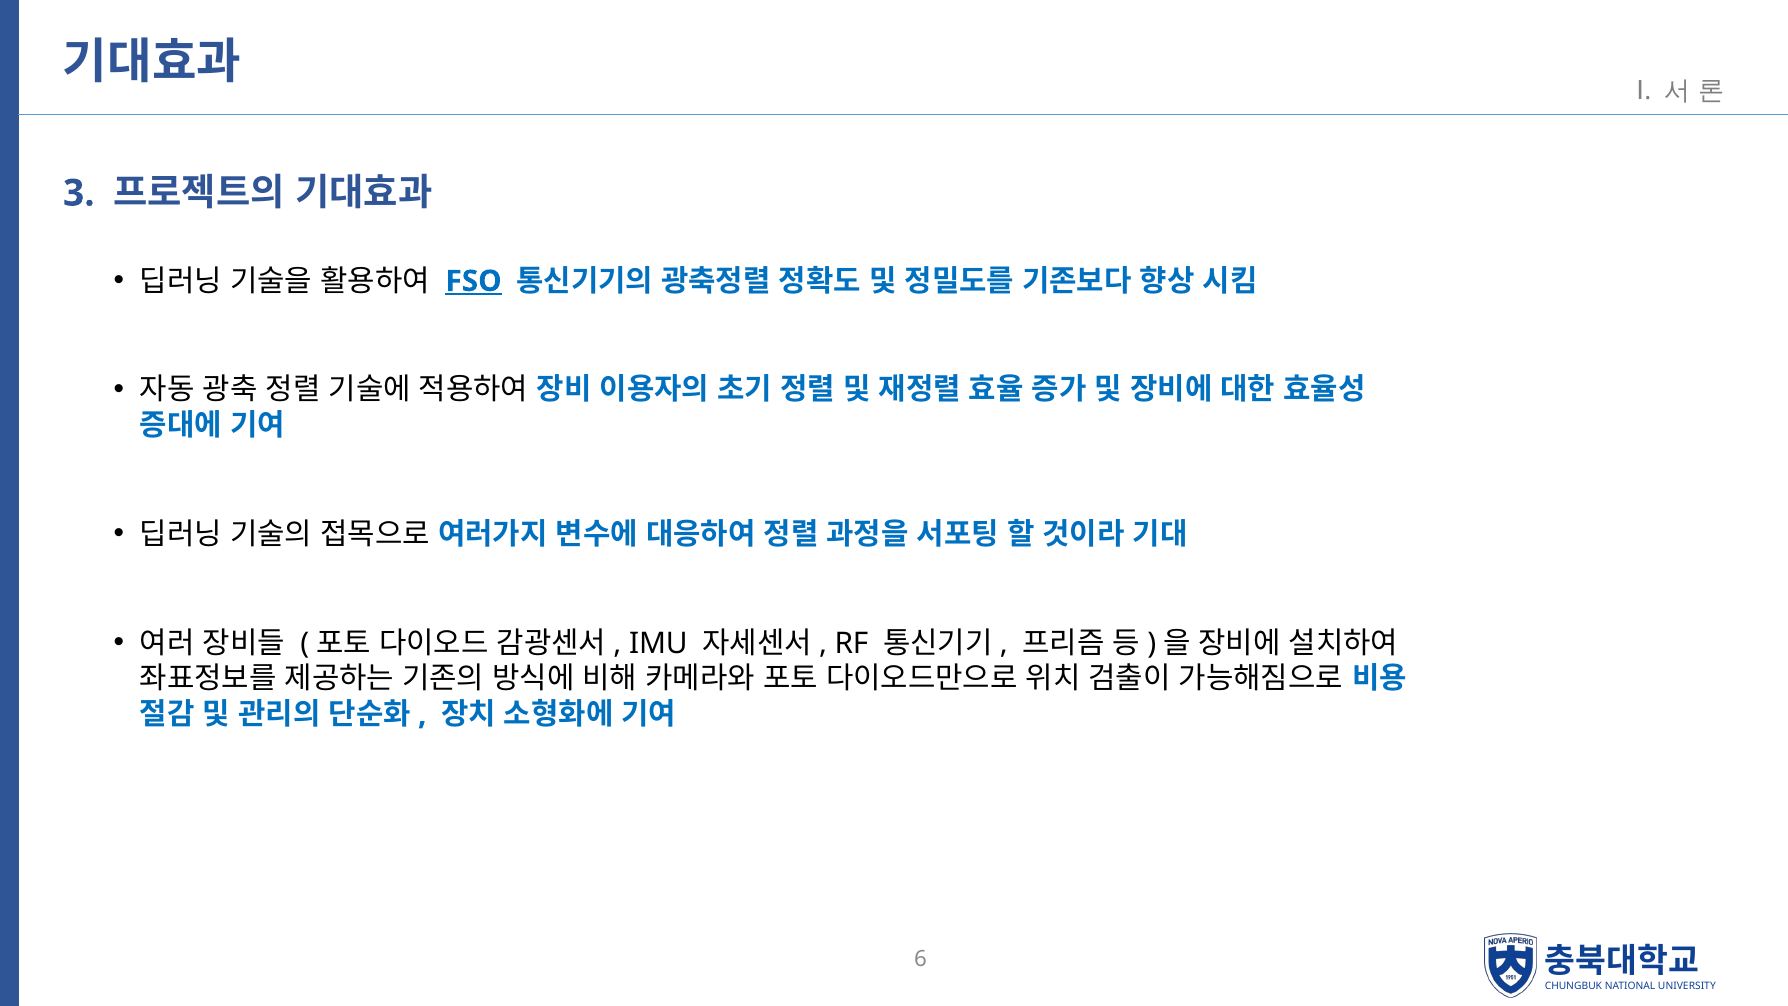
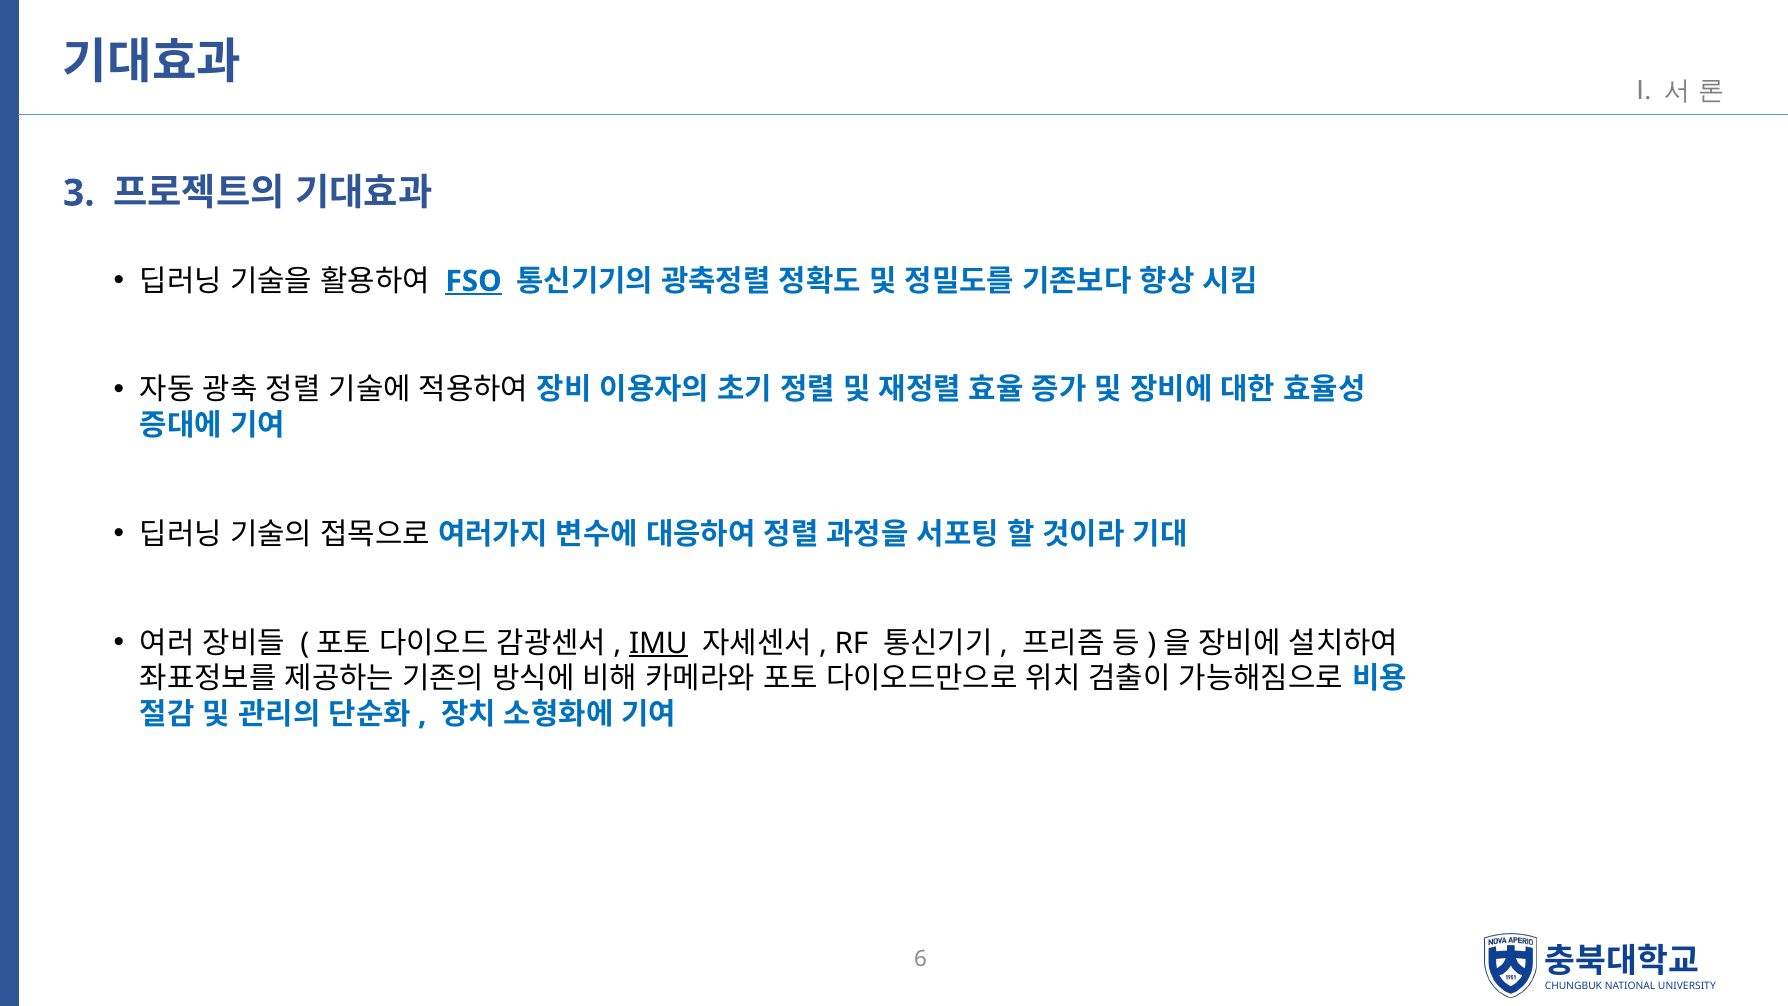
IMU underline: none -> present (658, 643)
